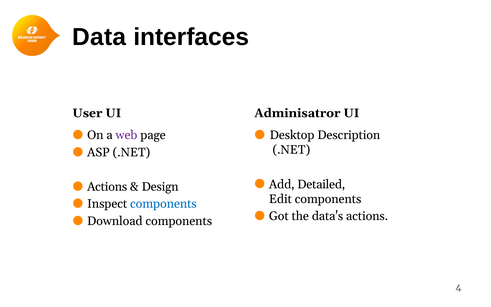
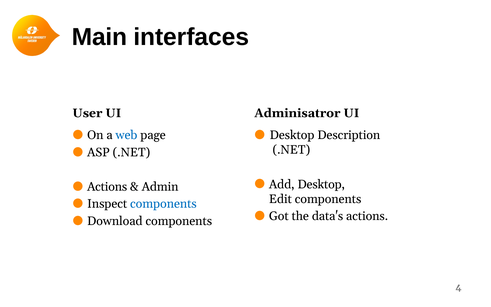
Data: Data -> Main (99, 37)
web colour: purple -> blue (127, 135)
Add Detailed: Detailed -> Desktop (321, 184)
Design: Design -> Admin (160, 187)
